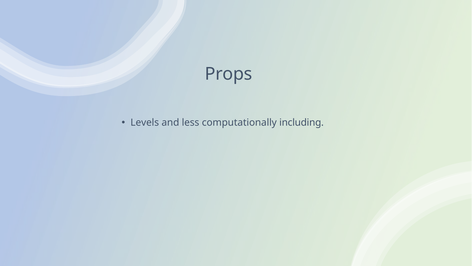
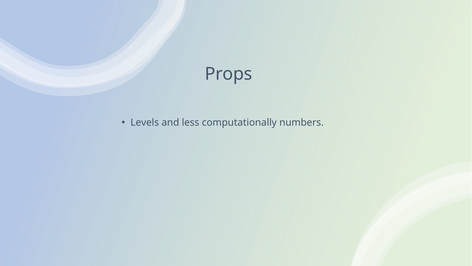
including: including -> numbers (302, 122)
